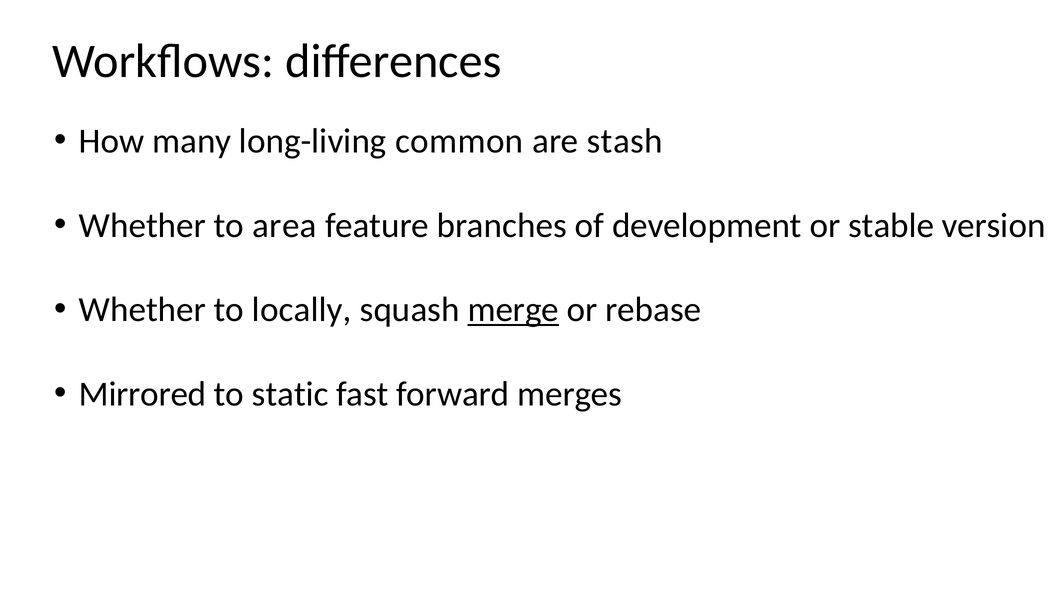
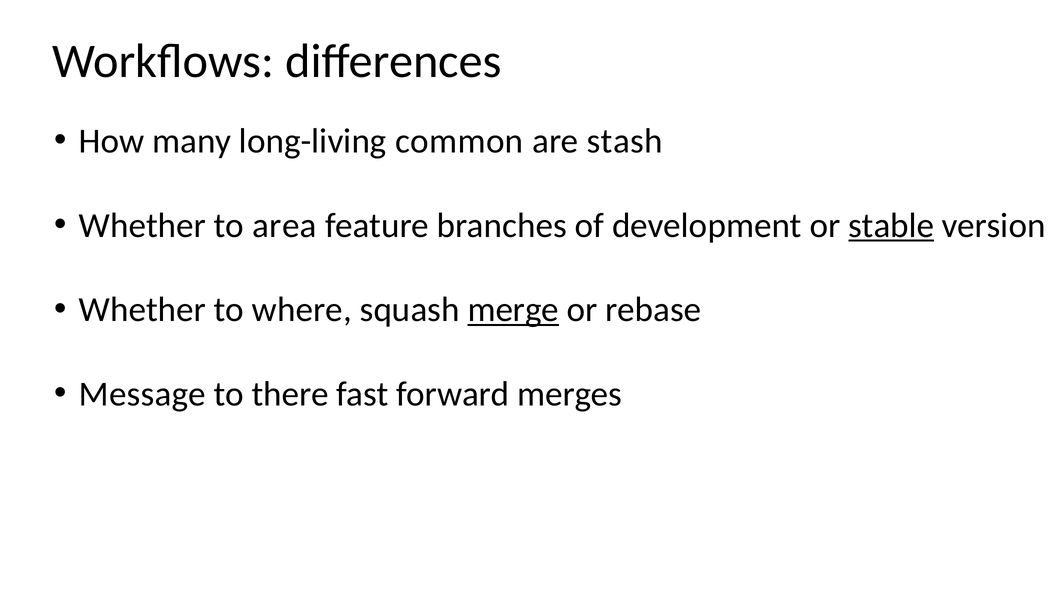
stable underline: none -> present (891, 226)
locally: locally -> where (302, 310)
Mirrored: Mirrored -> Message (142, 394)
static: static -> there (290, 394)
